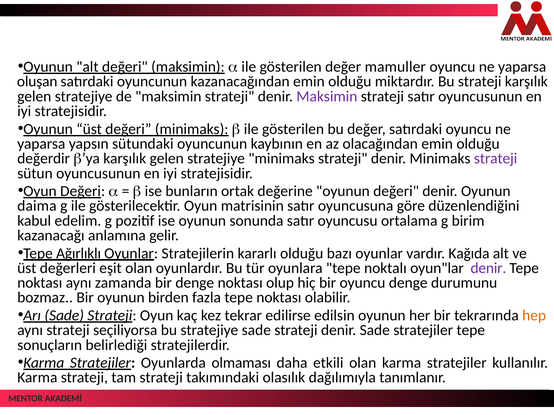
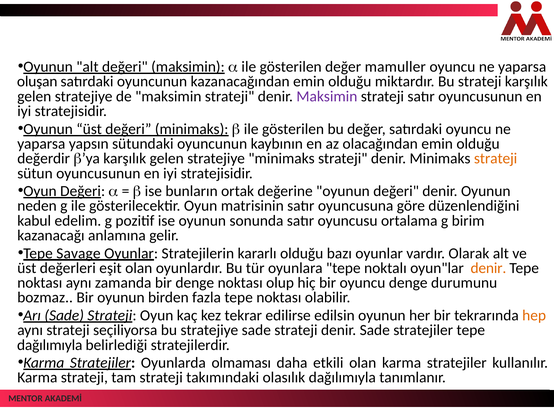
strateji colour: purple -> orange (496, 159)
daima: daima -> neden (37, 206)
Ağırlıklı: Ağırlıklı -> Savage (78, 254)
Kağıda: Kağıda -> Olarak (469, 254)
denir colour: purple -> orange (488, 268)
sonuçların: sonuçların -> dağılımıyla (50, 345)
